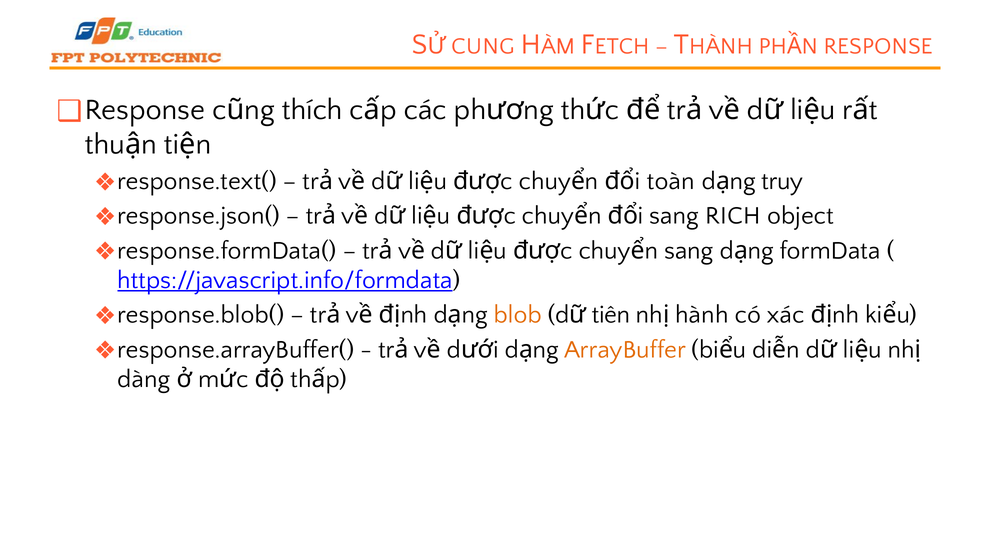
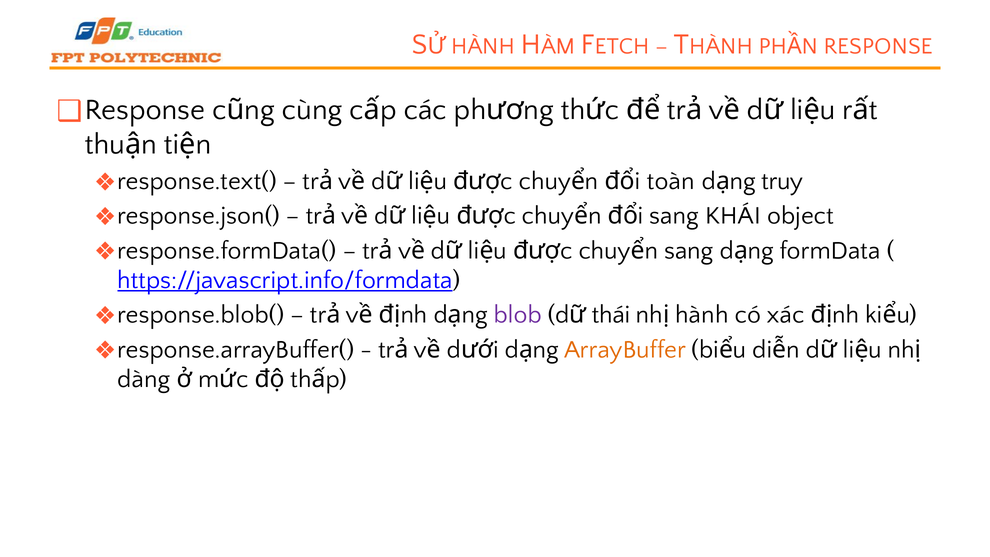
CUNG: CUNG -> HÀNH (483, 46)
thích: thích -> cùng (312, 110)
RICH: RICH -> KHÁI (733, 216)
blob colour: orange -> purple (518, 315)
tiên: tiên -> thái (611, 315)
